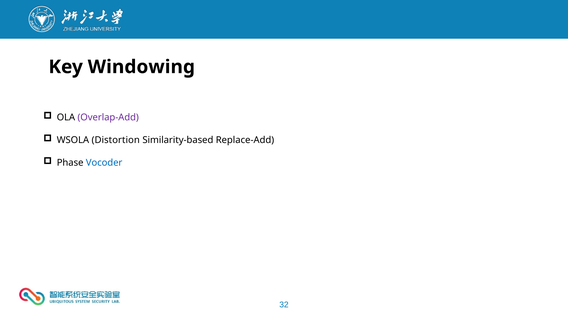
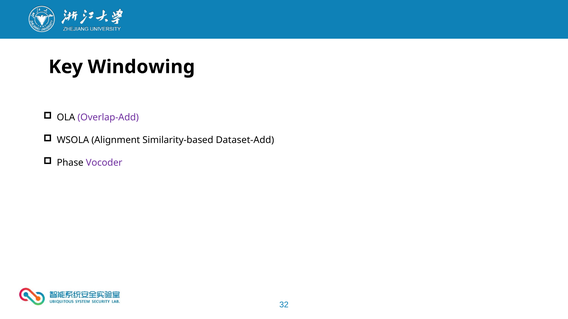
Distortion: Distortion -> Alignment (116, 140)
Replace-Add: Replace-Add -> Dataset-Add (245, 140)
Vocoder colour: blue -> purple (104, 163)
